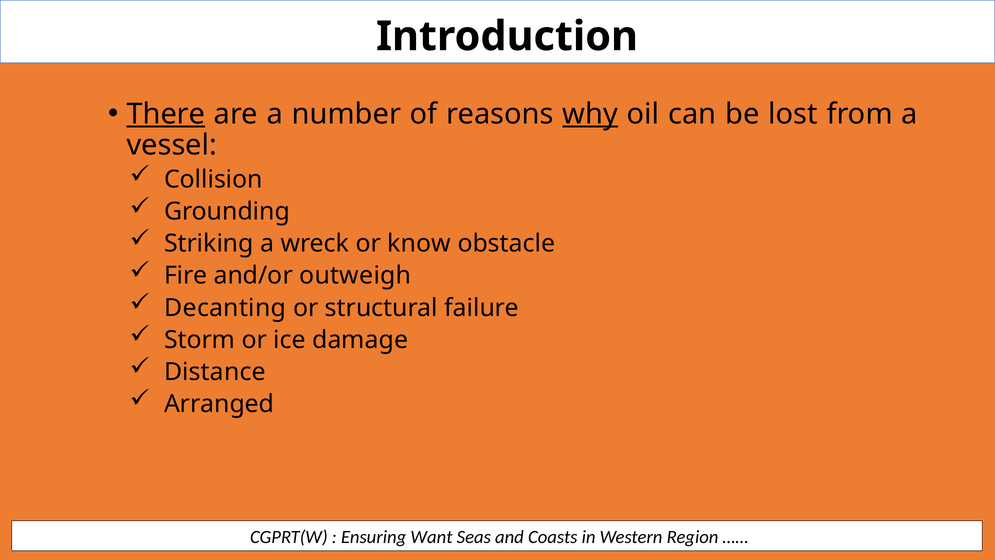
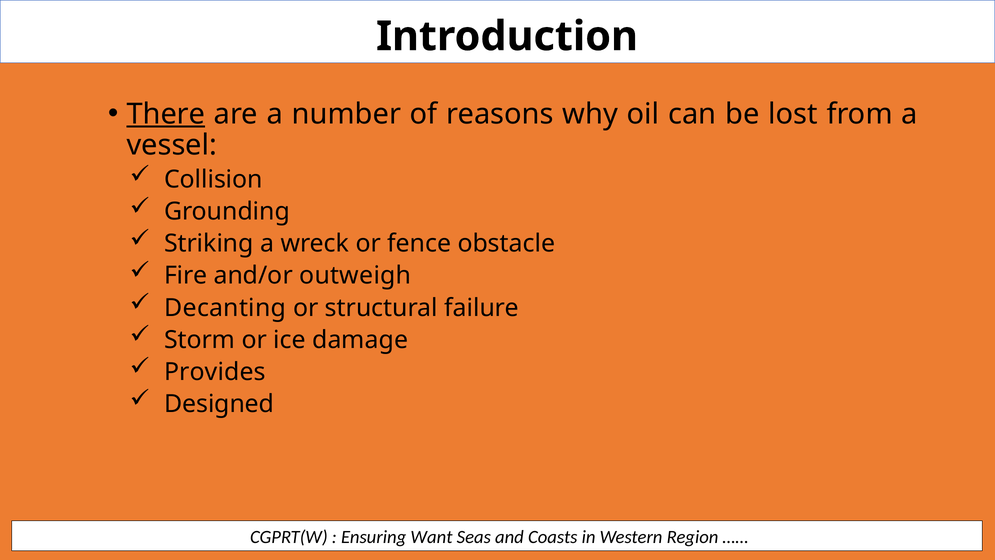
why underline: present -> none (590, 114)
know: know -> fence (419, 244)
Distance: Distance -> Provides (215, 372)
Arranged: Arranged -> Designed (219, 404)
